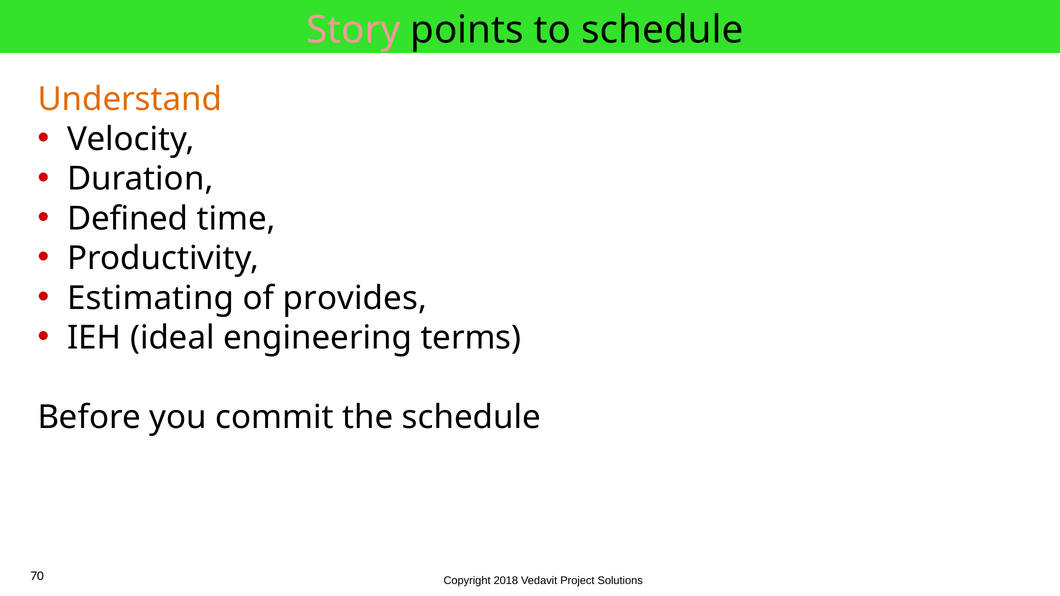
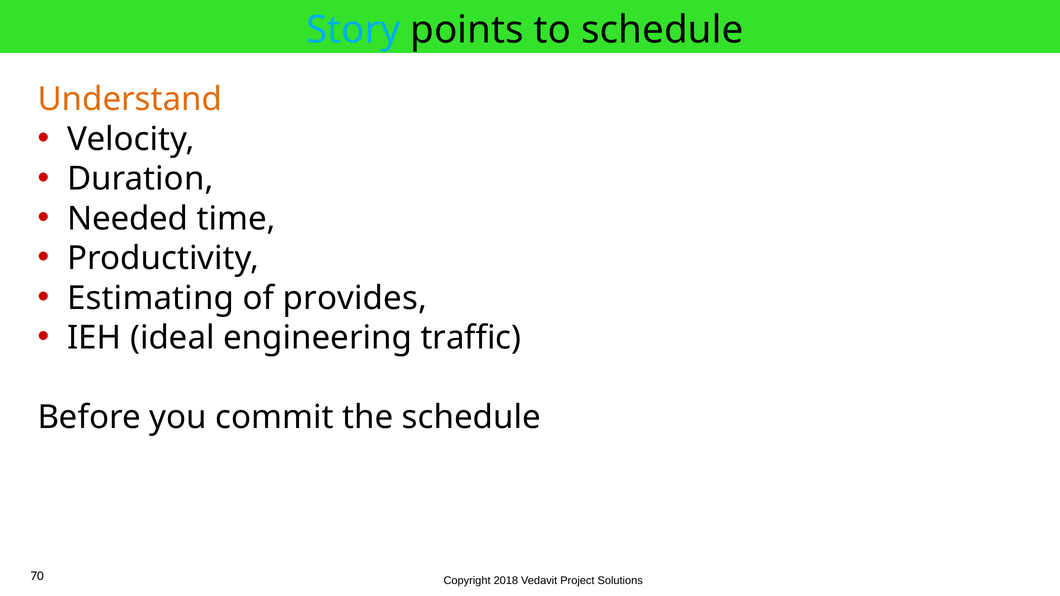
Story colour: pink -> light blue (353, 30)
Defined: Defined -> Needed (128, 219)
terms: terms -> traffic (471, 338)
